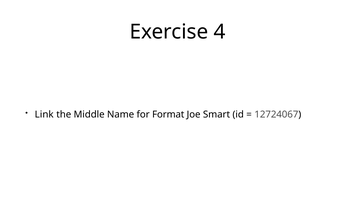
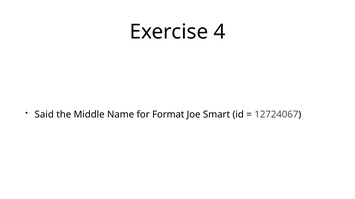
Link: Link -> Said (44, 115)
